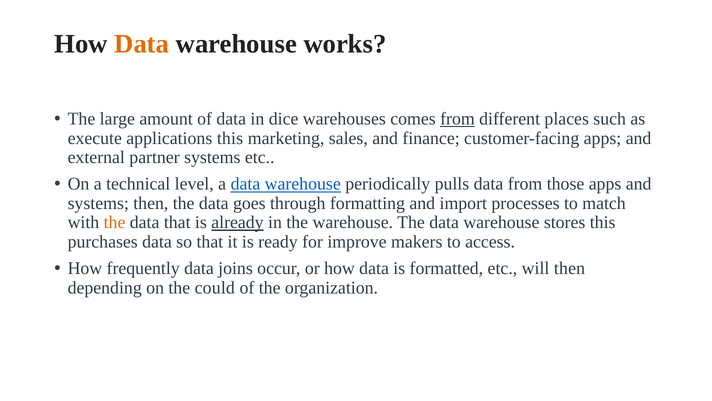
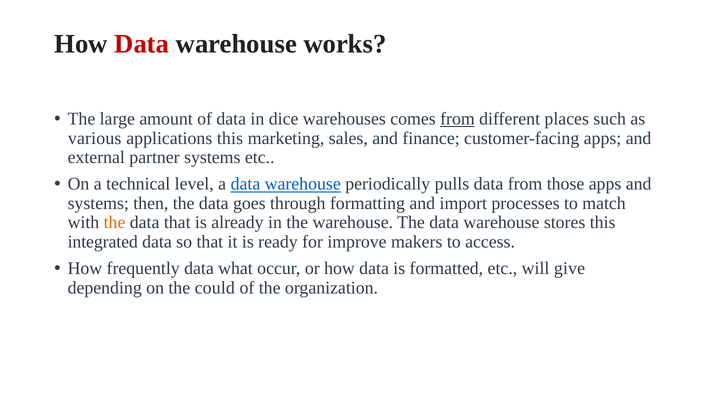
Data colour: orange -> red (142, 44)
execute: execute -> various (95, 138)
already underline: present -> none (237, 222)
purchases: purchases -> integrated (103, 242)
joins: joins -> what (236, 268)
will then: then -> give (570, 268)
